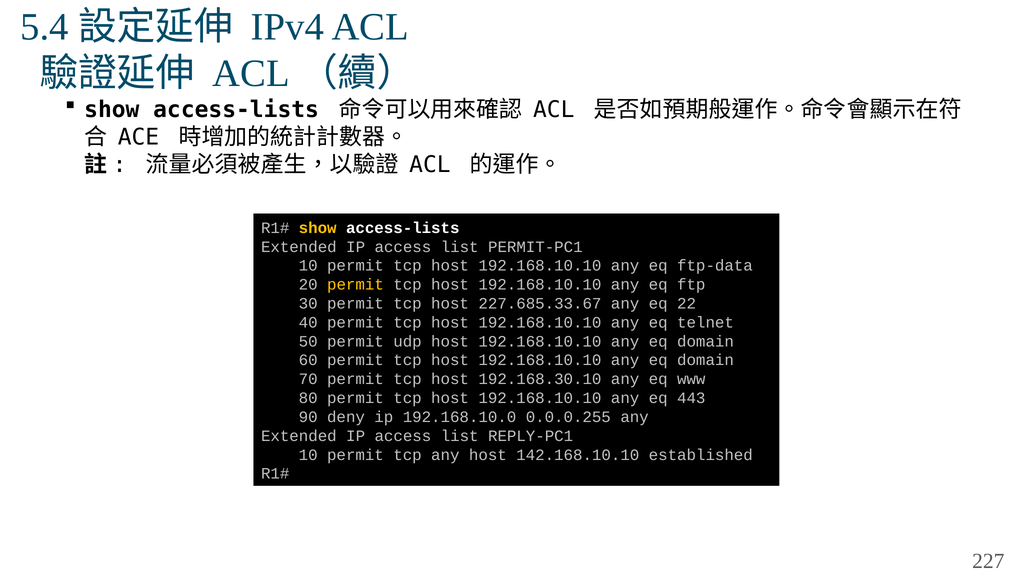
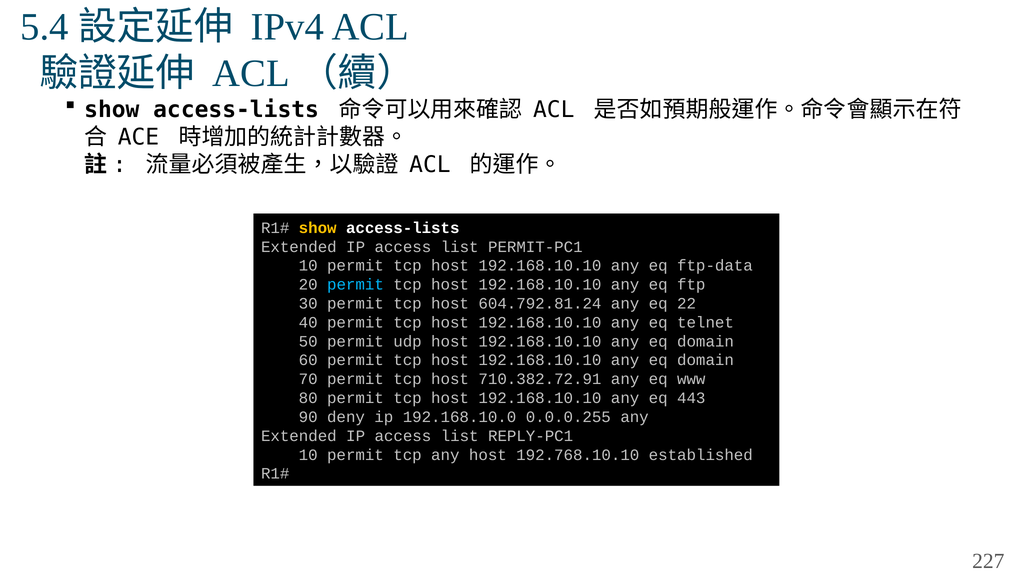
permit colour: yellow -> light blue (355, 285)
227.685.33.67: 227.685.33.67 -> 604.792.81.24 (540, 304)
192.168.30.10: 192.168.30.10 -> 710.382.72.91 (540, 379)
142.168.10.10: 142.168.10.10 -> 192.768.10.10 (578, 455)
